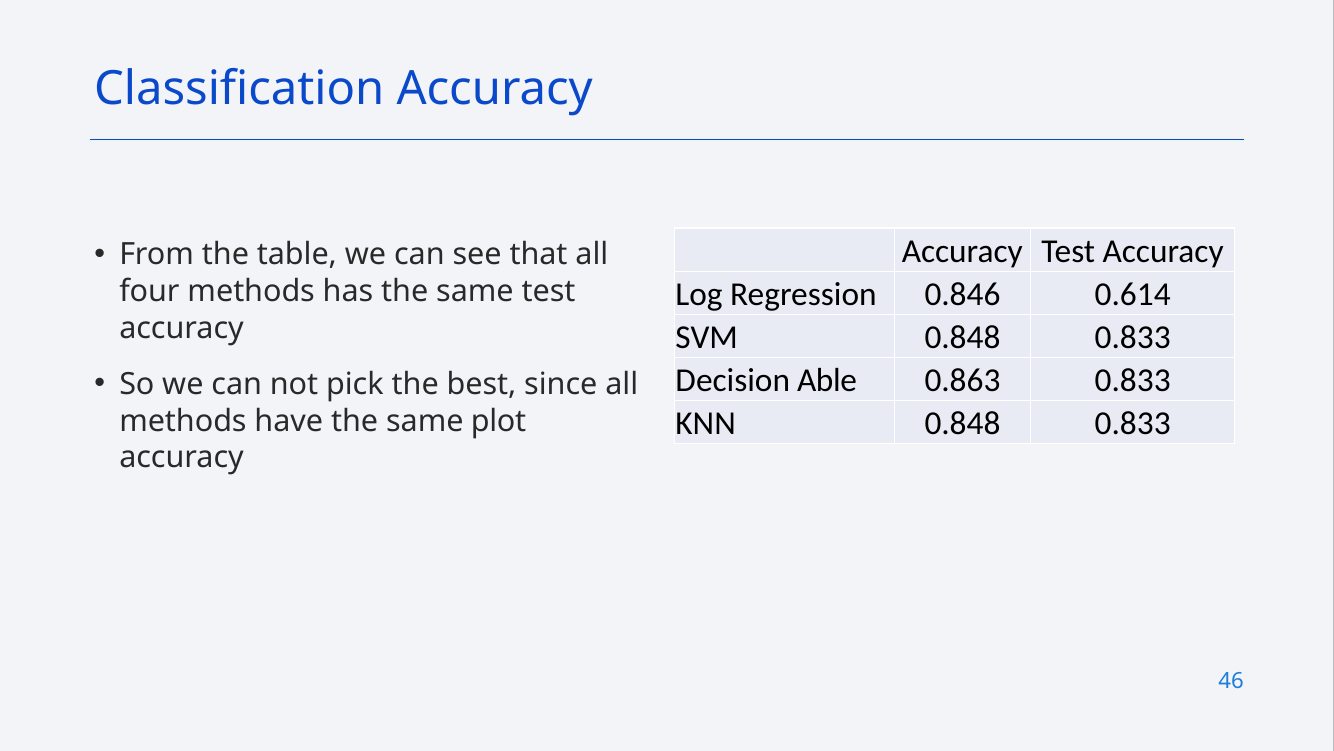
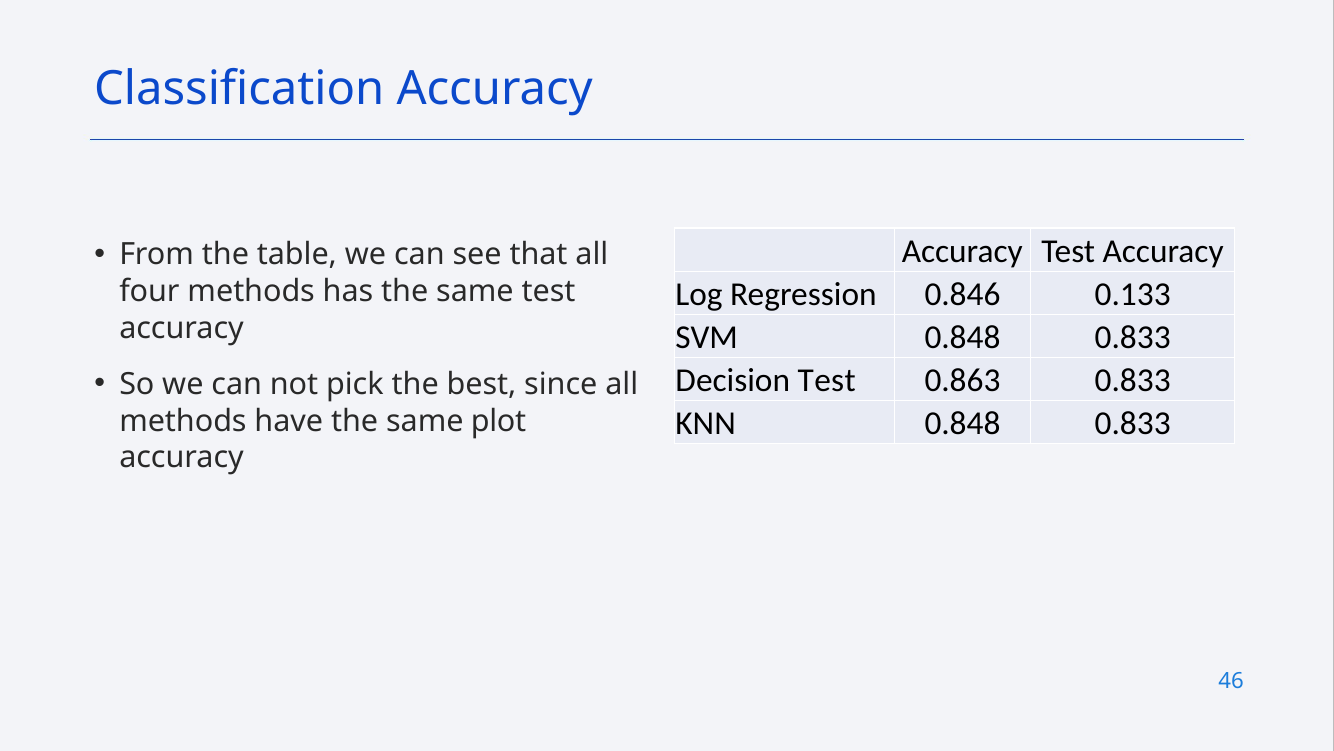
0.614: 0.614 -> 0.133 (1133, 294)
Decision Able: Able -> Test (827, 380)
